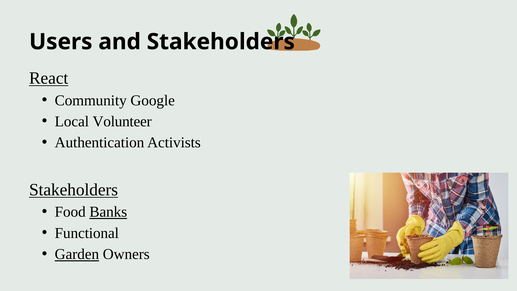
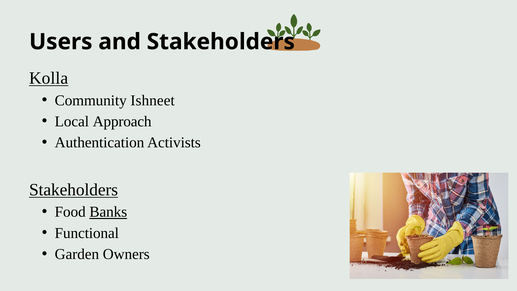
React: React -> Kolla (49, 78)
Google: Google -> Ishneet (153, 100)
Volunteer: Volunteer -> Approach (122, 121)
Garden underline: present -> none (77, 254)
